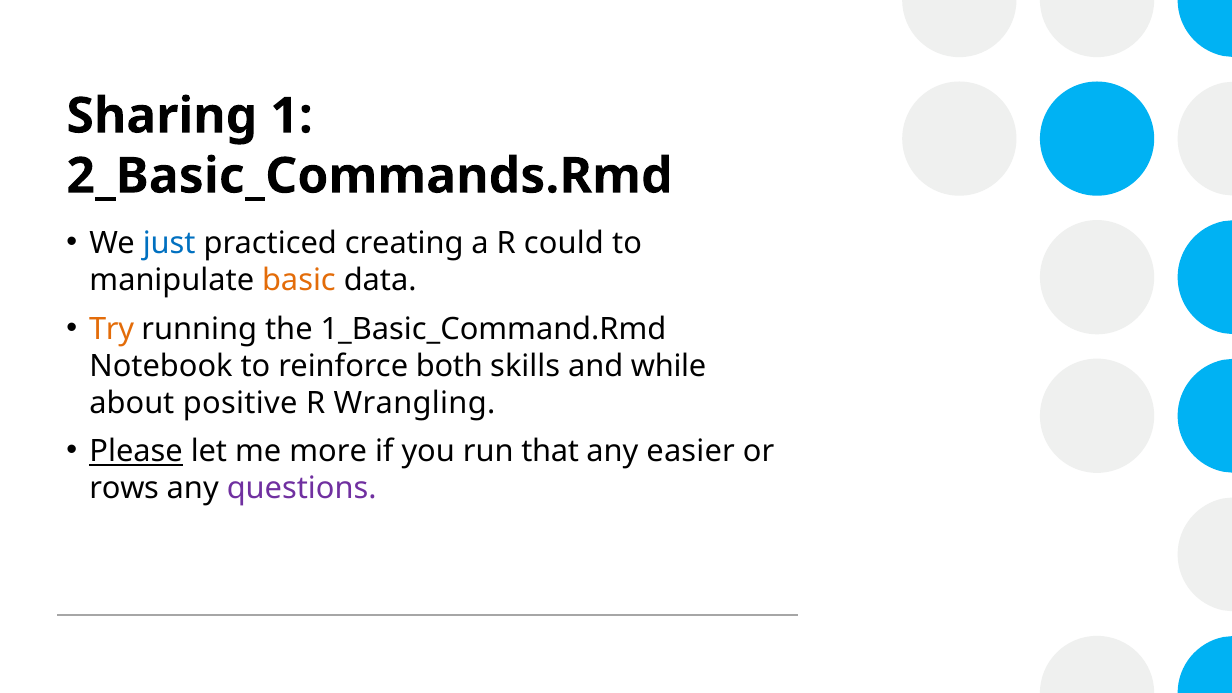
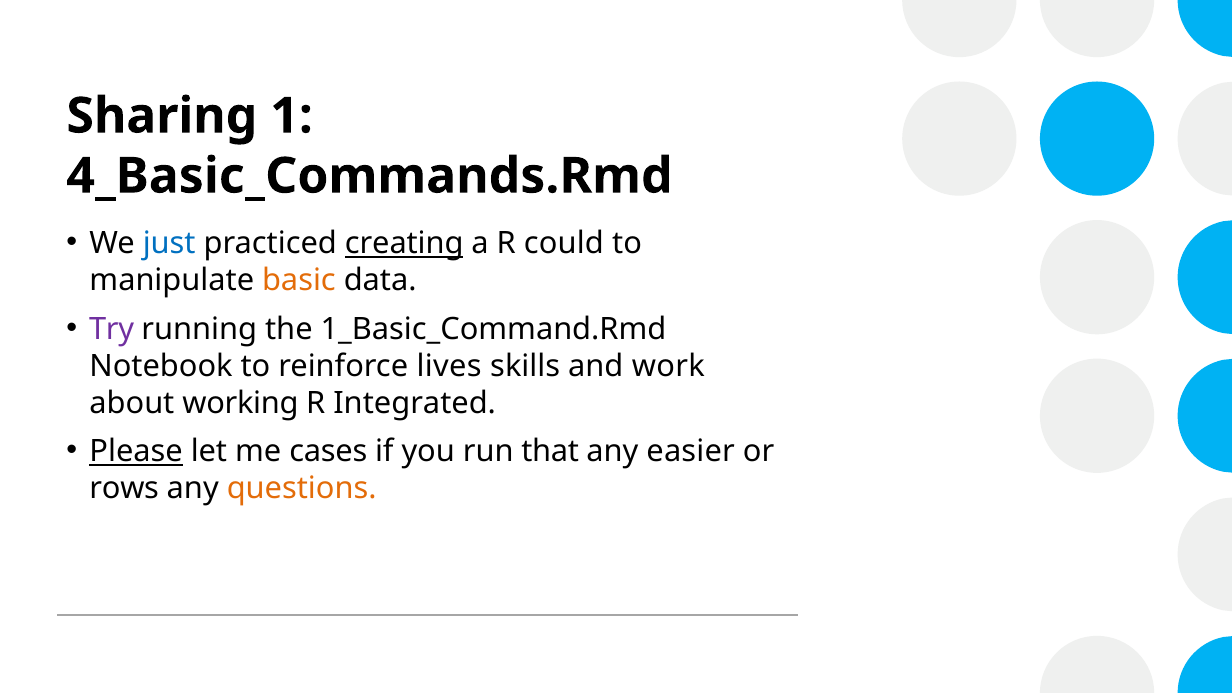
2_Basic_Commands.Rmd: 2_Basic_Commands.Rmd -> 4_Basic_Commands.Rmd (370, 176)
creating underline: none -> present (404, 244)
Try colour: orange -> purple (112, 329)
both: both -> lives (449, 366)
while: while -> work (668, 366)
positive: positive -> working (240, 403)
Wrangling: Wrangling -> Integrated (415, 403)
more: more -> cases (328, 451)
questions colour: purple -> orange (302, 488)
